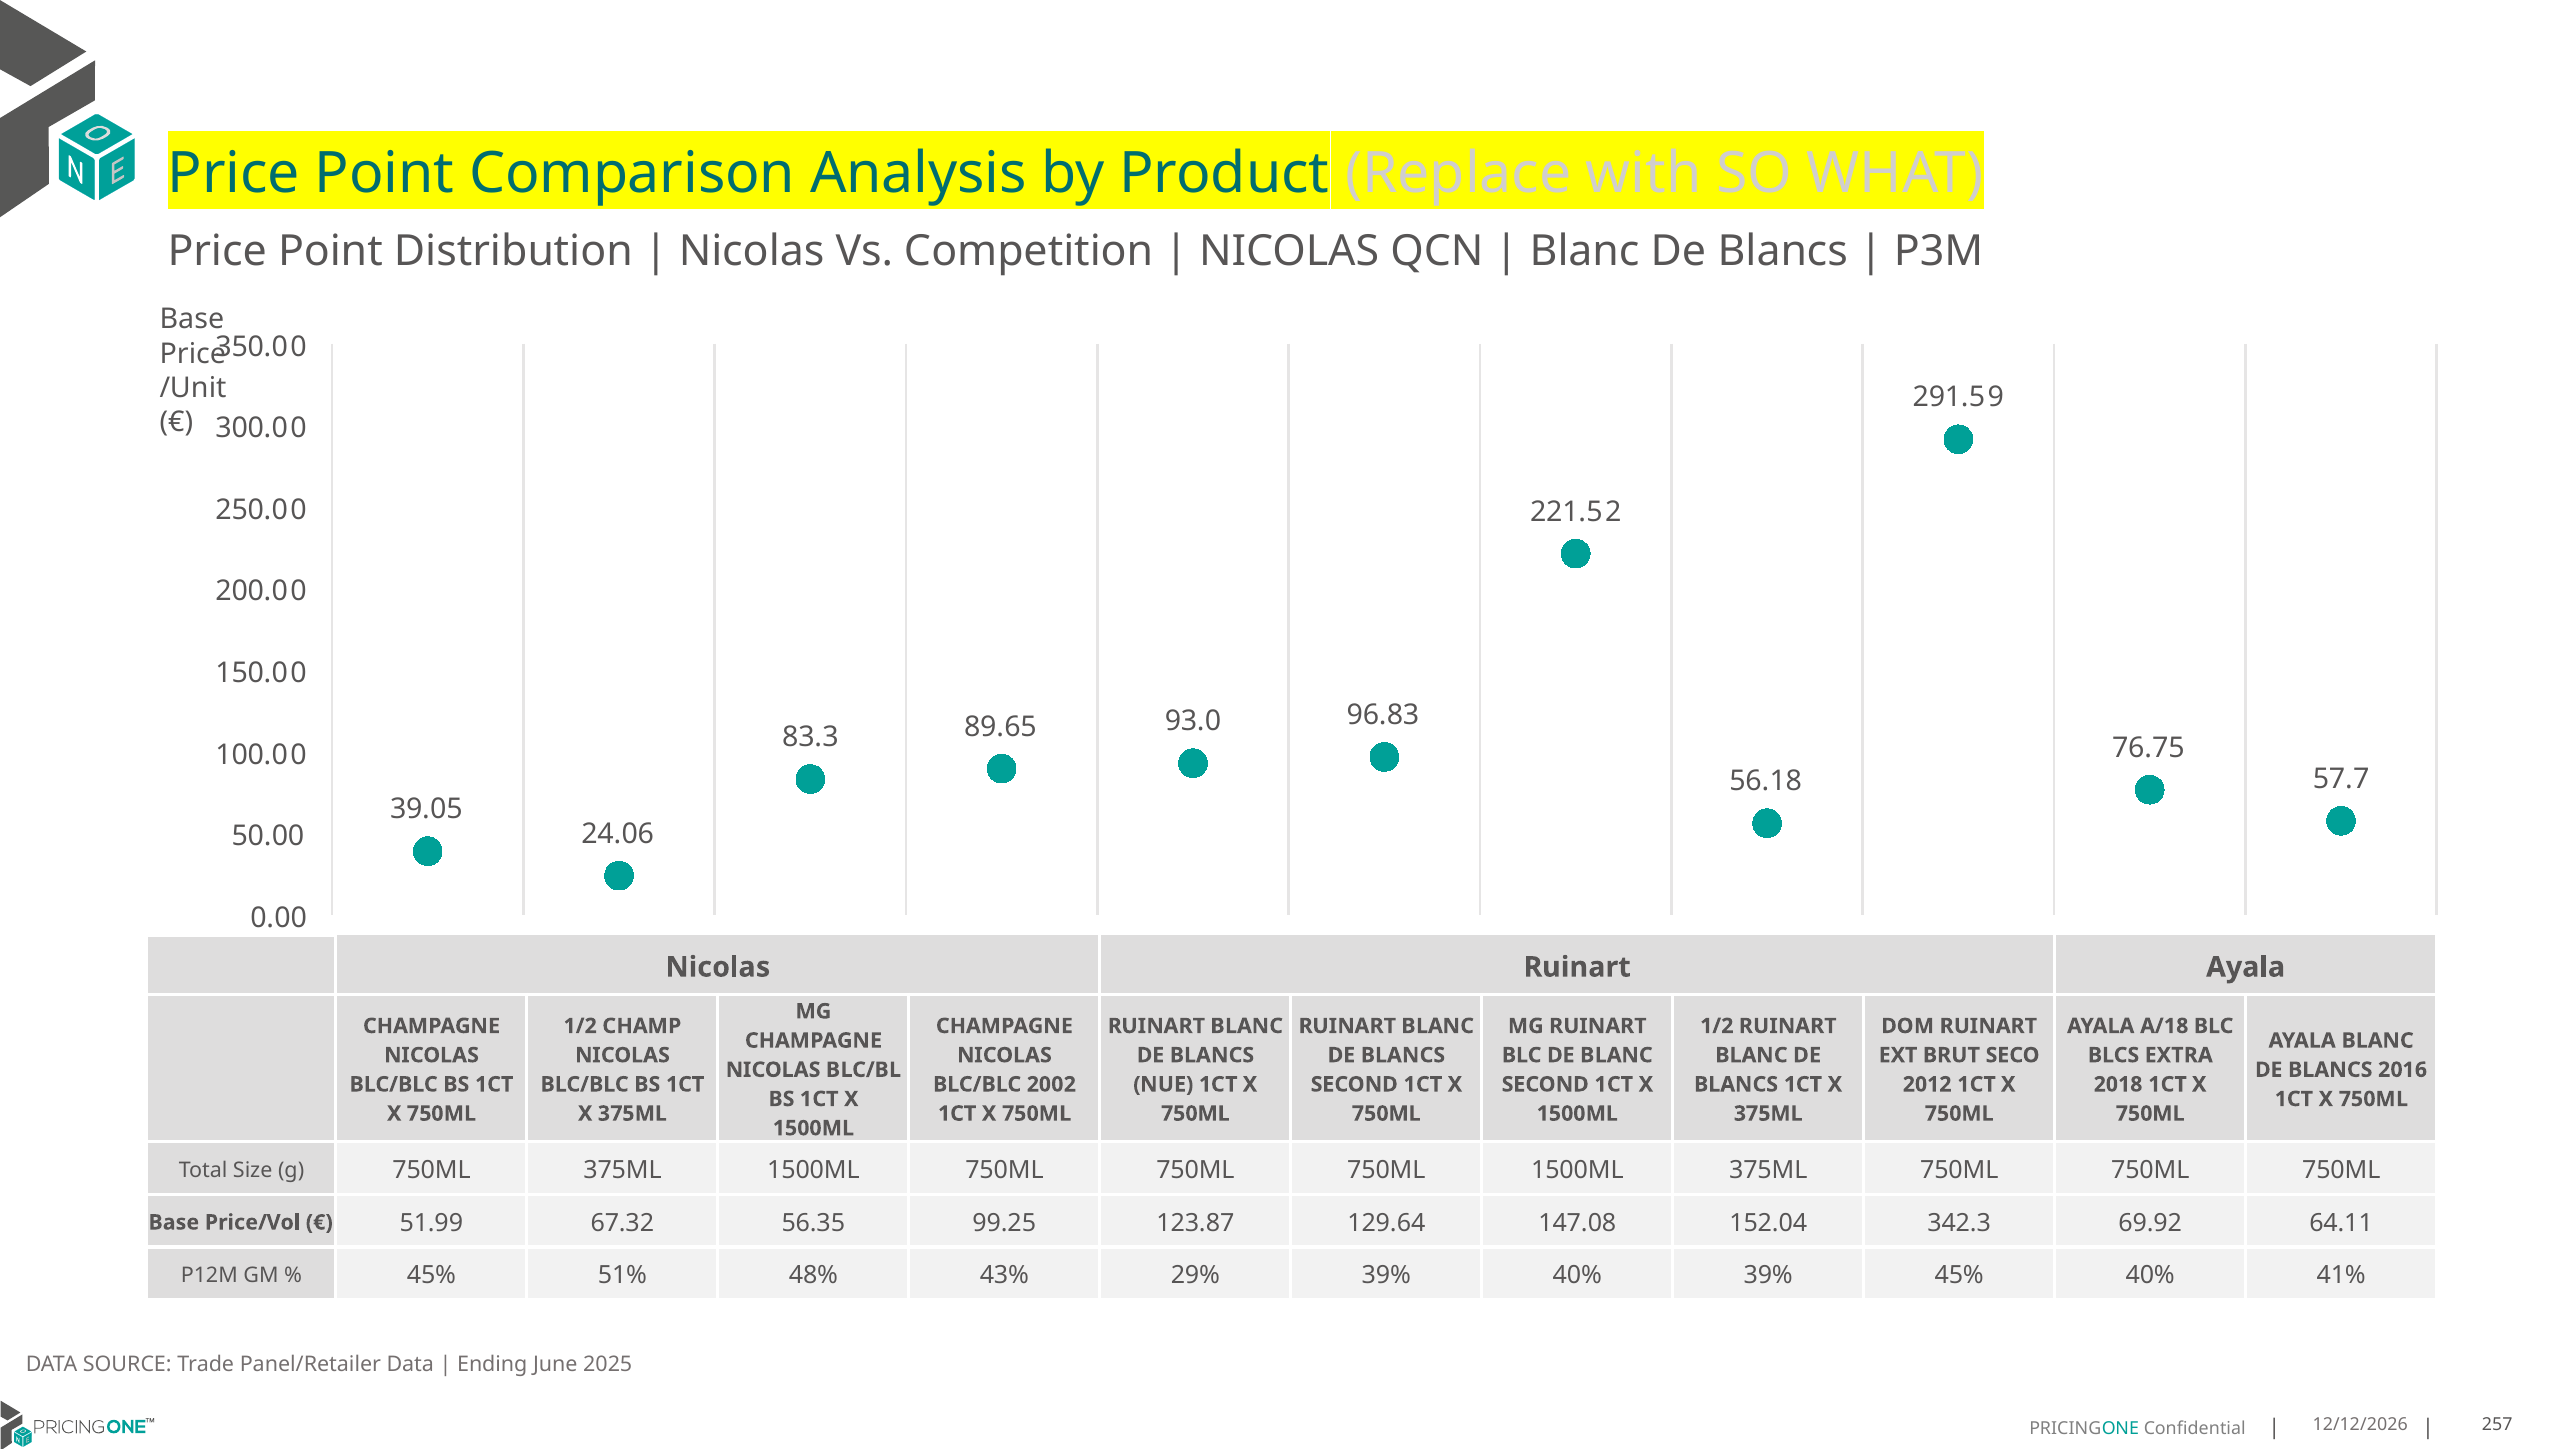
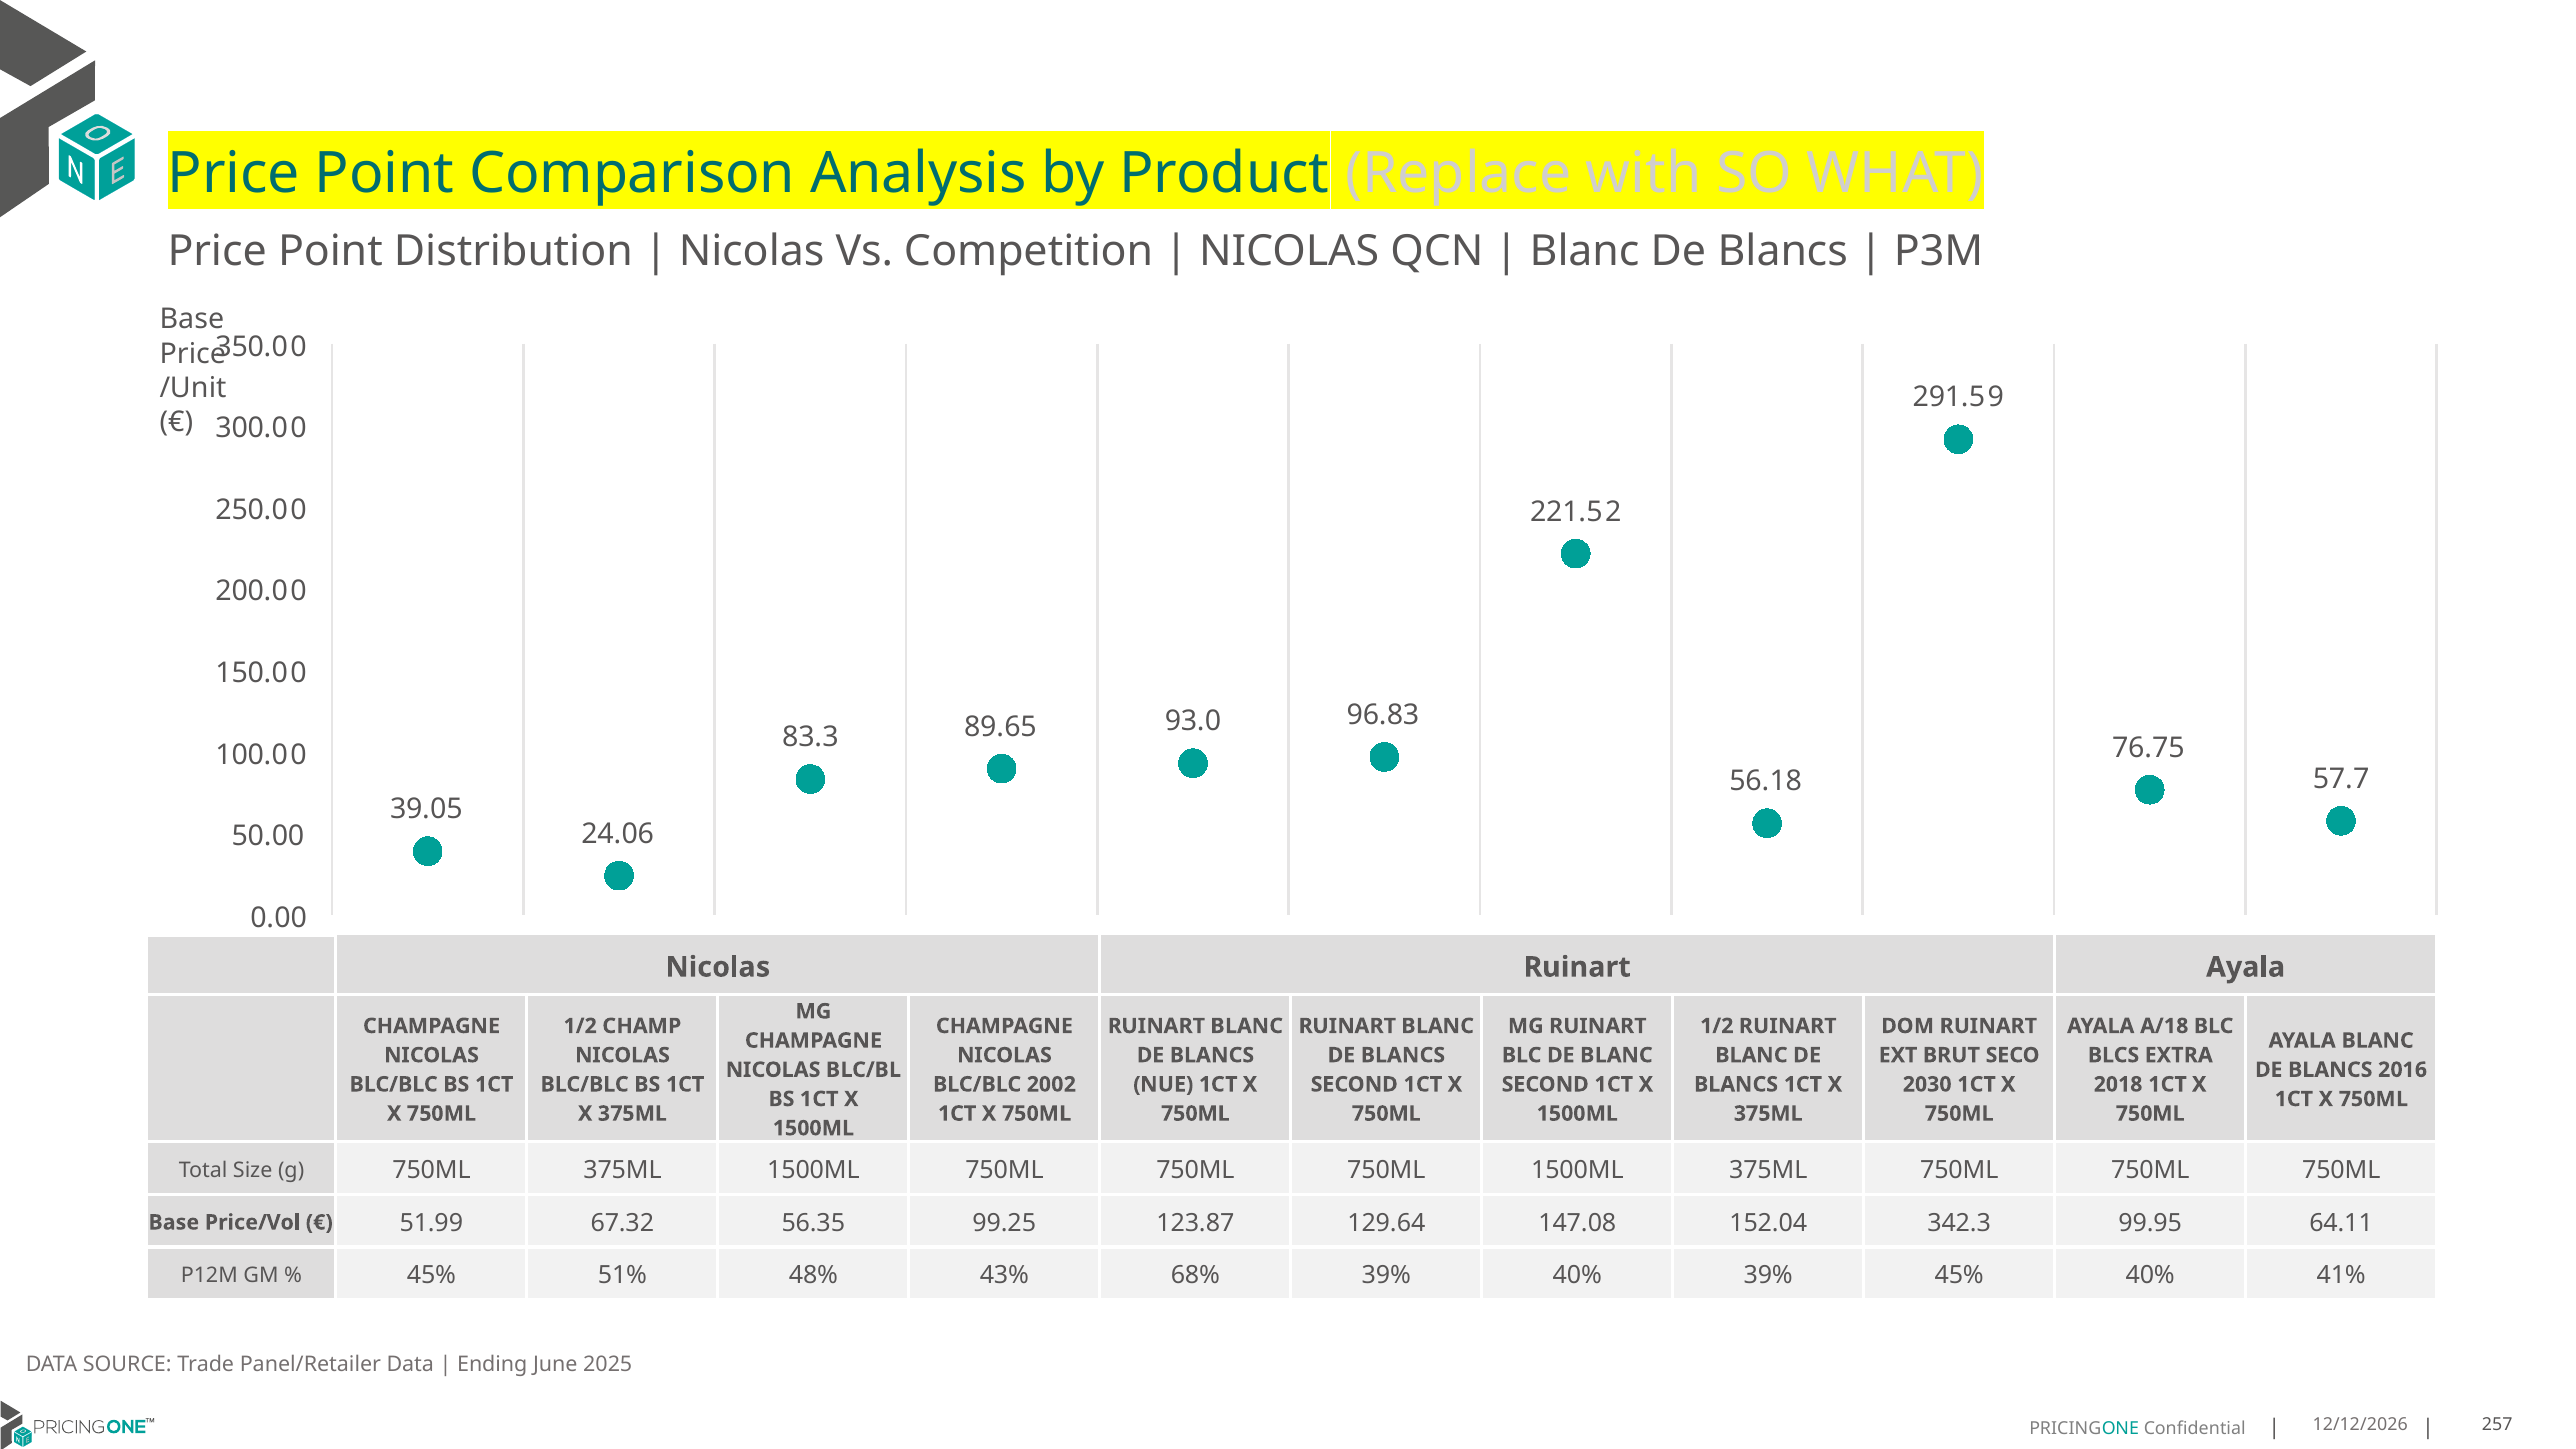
2012: 2012 -> 2030 (1927, 1084)
69.92: 69.92 -> 99.95 (2150, 1223)
29%: 29% -> 68% (1195, 1275)
